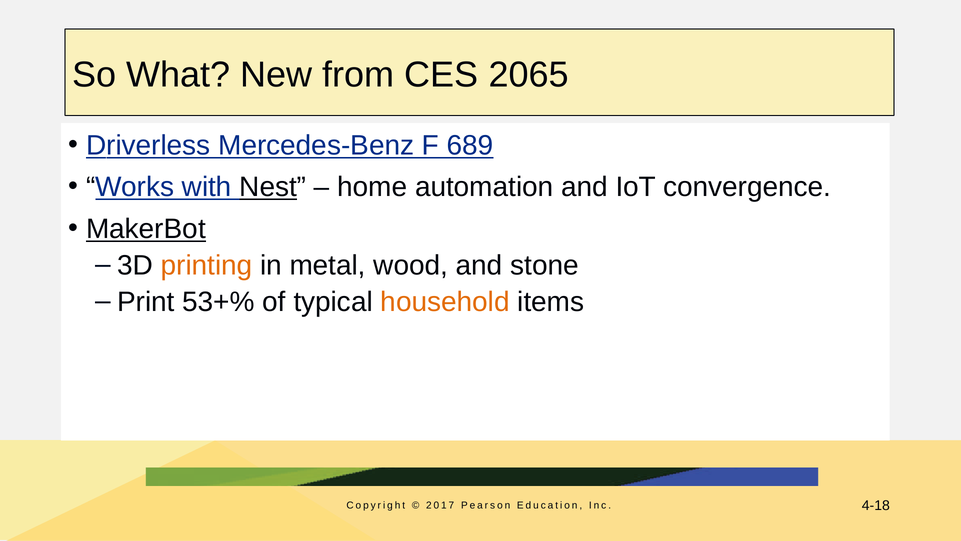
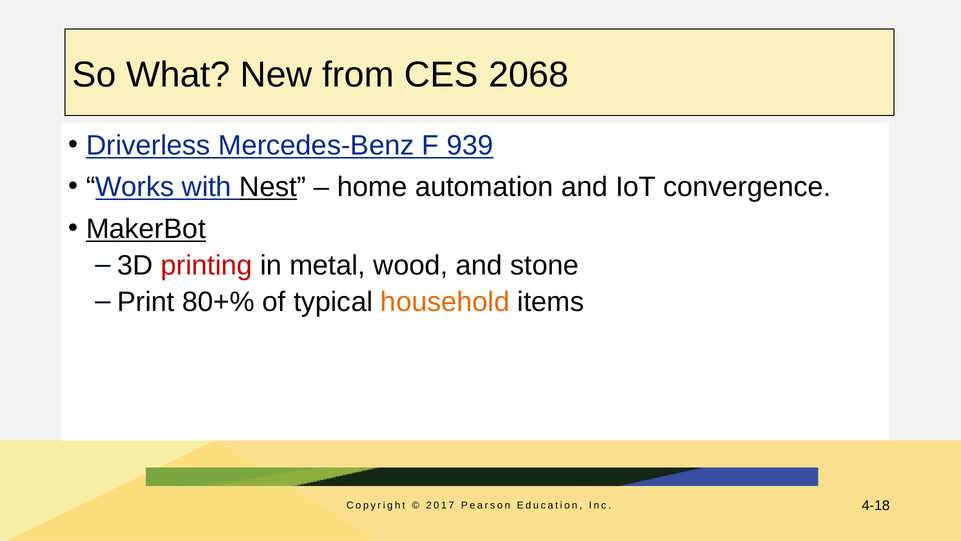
2065: 2065 -> 2068 (529, 75)
689: 689 -> 939 (470, 145)
printing colour: orange -> red (207, 265)
53+%: 53+% -> 80+% (219, 302)
